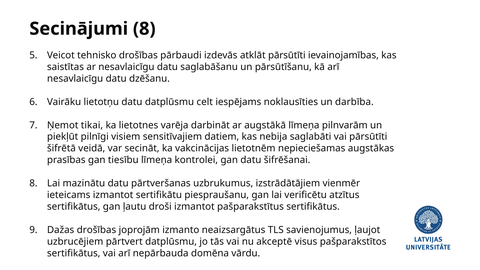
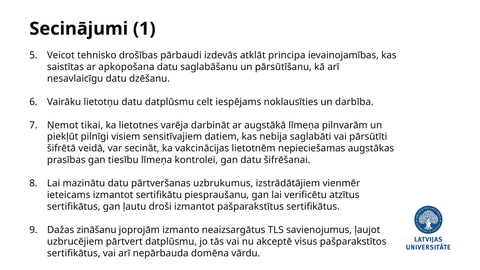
Secinājumi 8: 8 -> 1 (144, 29)
atklāt pārsūtīti: pārsūtīti -> principa (287, 55)
ar nesavlaicīgu: nesavlaicīgu -> apkopošana (126, 67)
Dažas drošības: drošības -> zināšanu (97, 230)
